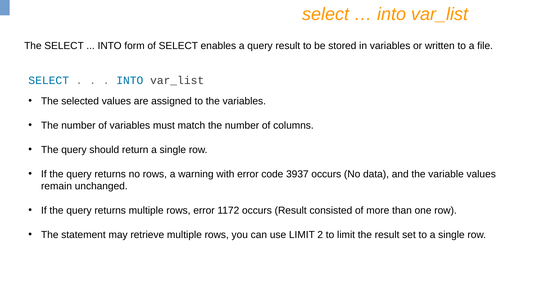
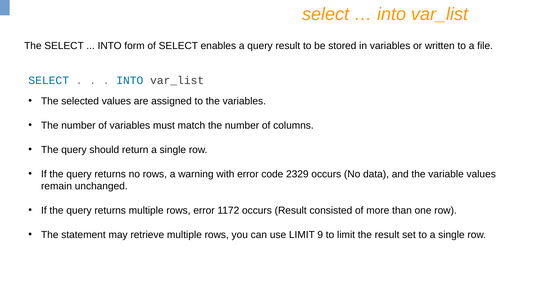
3937: 3937 -> 2329 (297, 174)
2: 2 -> 9 (320, 235)
